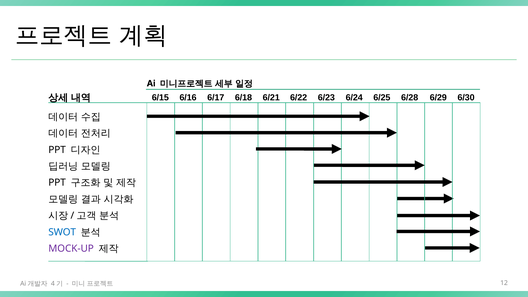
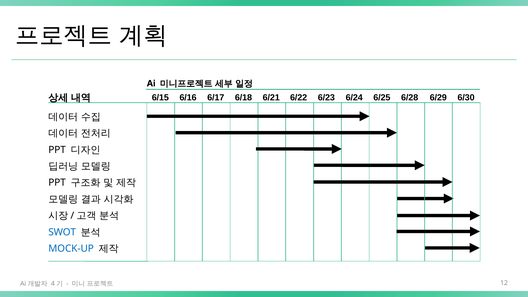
MOCK-UP colour: purple -> blue (71, 249)
